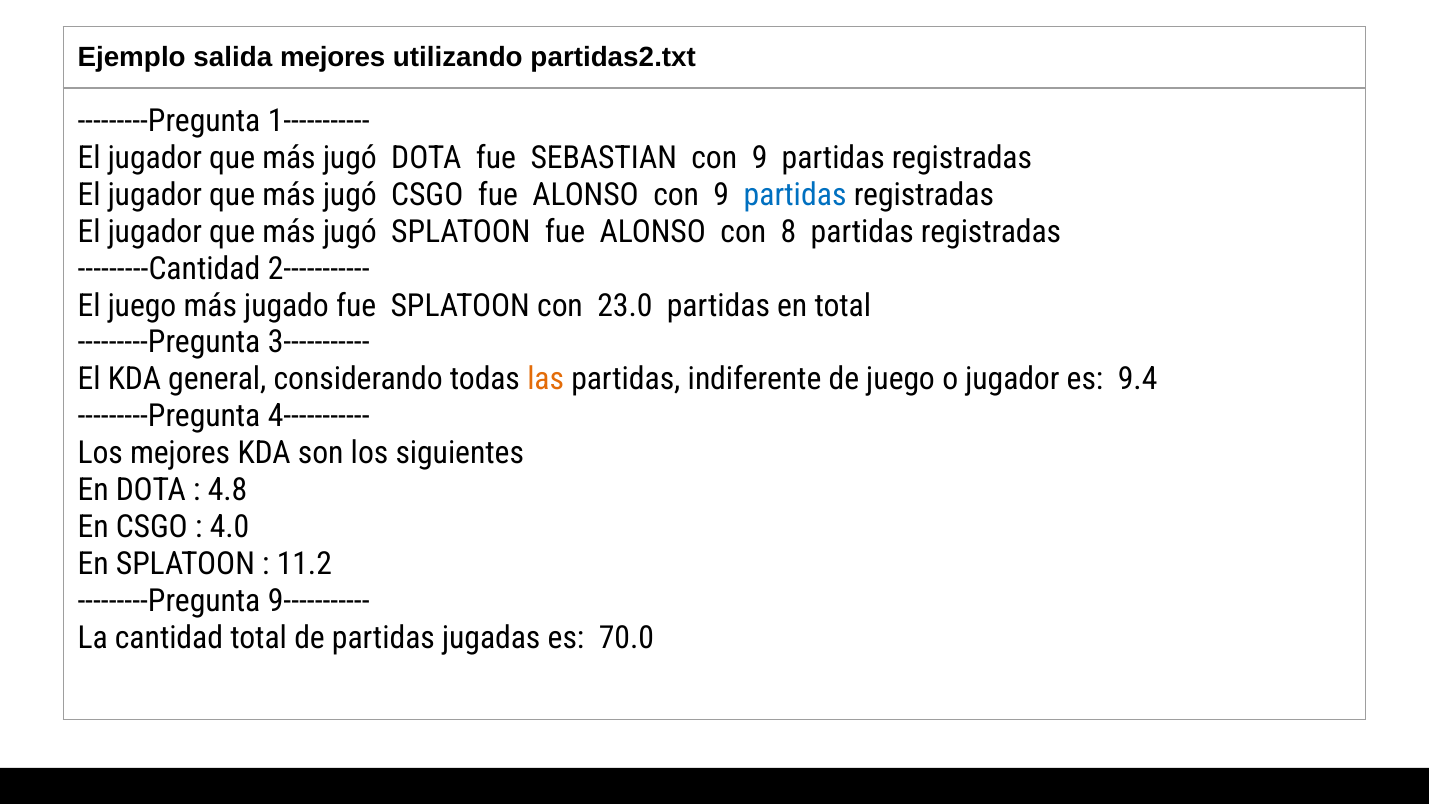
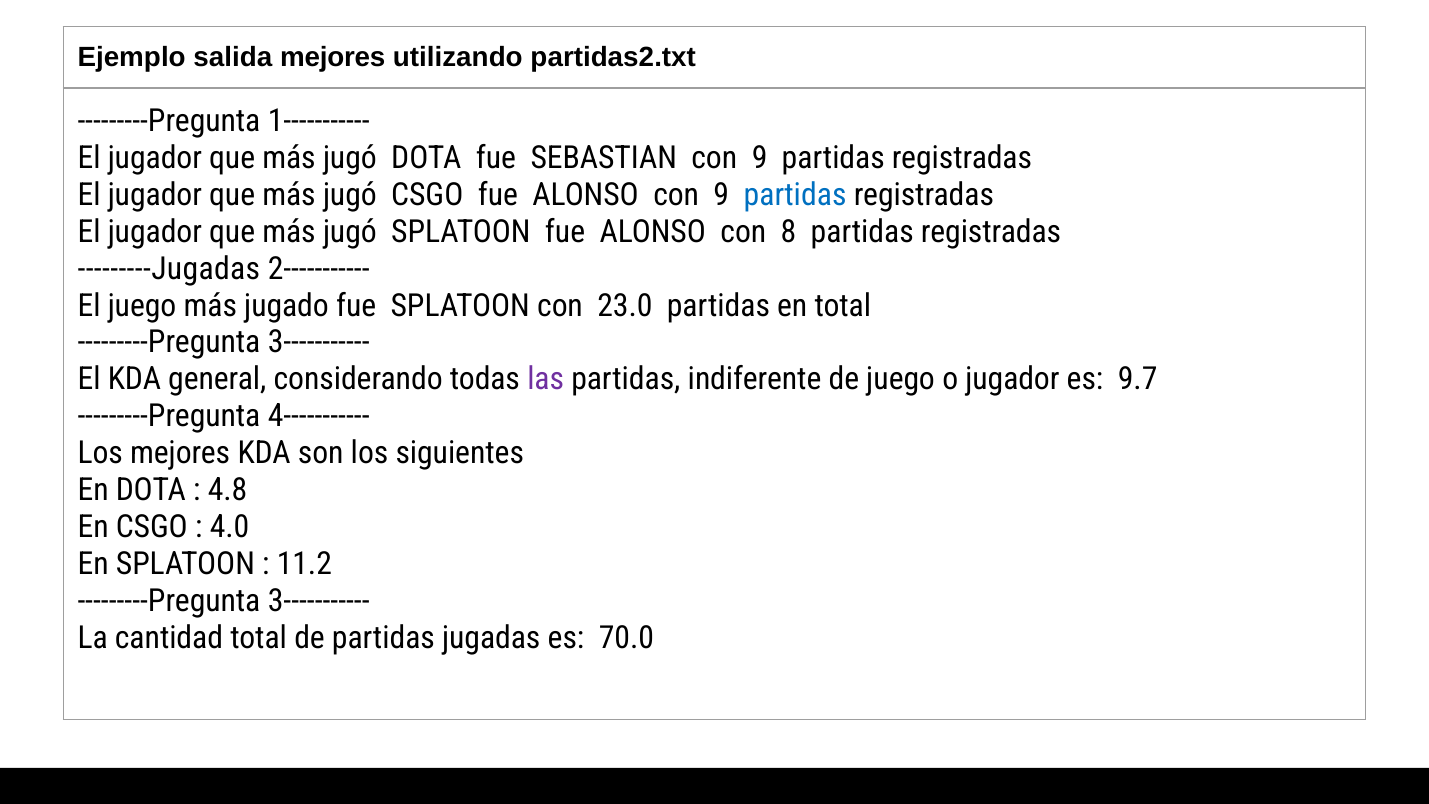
---------Cantidad: ---------Cantidad -> ---------Jugadas (169, 269)
las colour: orange -> purple (546, 379)
9.4: 9.4 -> 9.7 (1138, 379)
9-----------: 9----------- -> 3----------- (319, 601)
